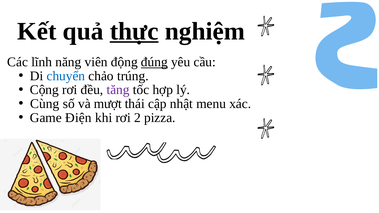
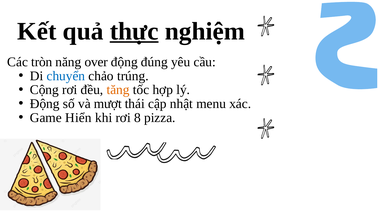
lĩnh: lĩnh -> tròn (42, 62)
viên: viên -> over (96, 62)
đúng underline: present -> none (154, 62)
tăng colour: purple -> orange (118, 90)
Cùng: Cùng -> Động (45, 104)
Điện: Điện -> Hiển (78, 118)
2: 2 -> 8 (137, 118)
